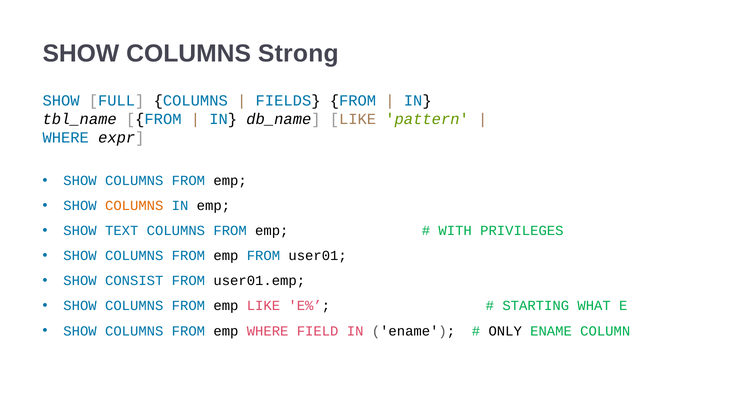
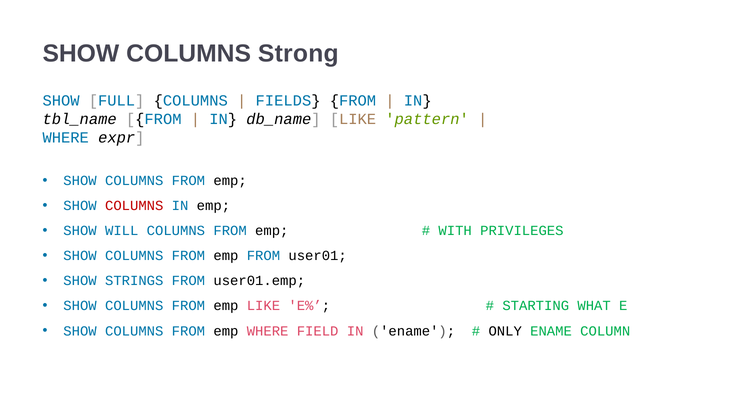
COLUMNS colour: orange -> red (134, 206)
TEXT: TEXT -> WILL (122, 231)
CONSIST: CONSIST -> STRINGS (134, 281)
